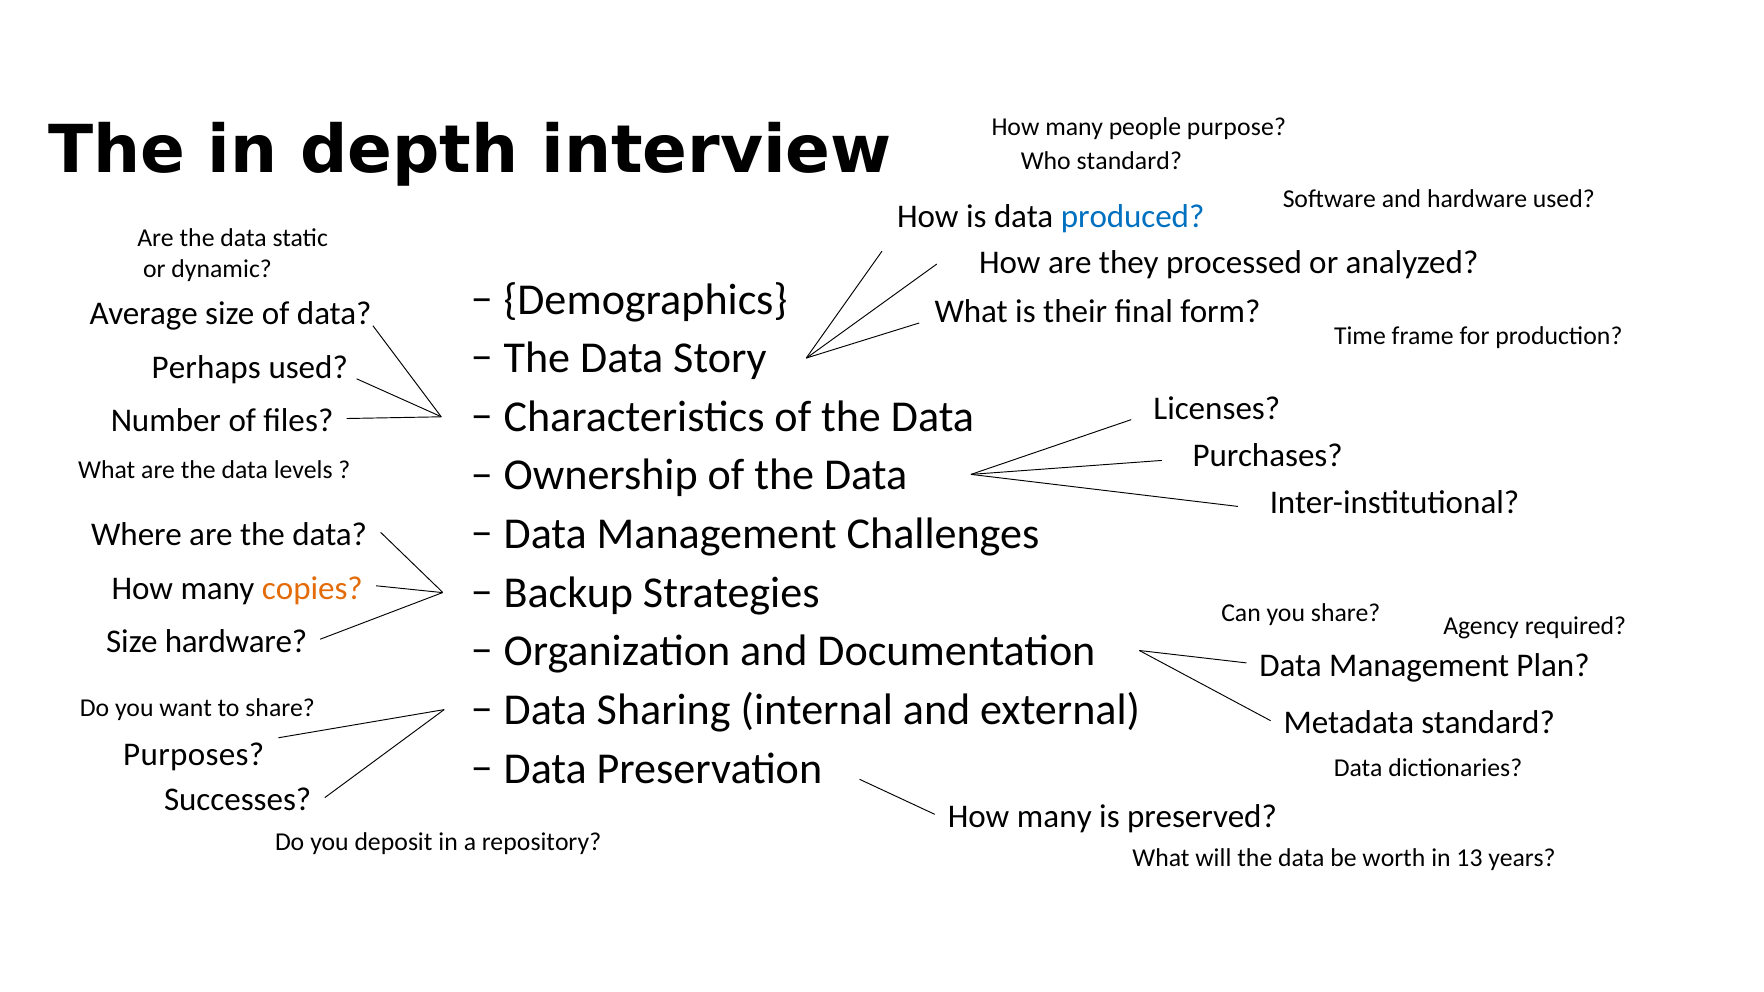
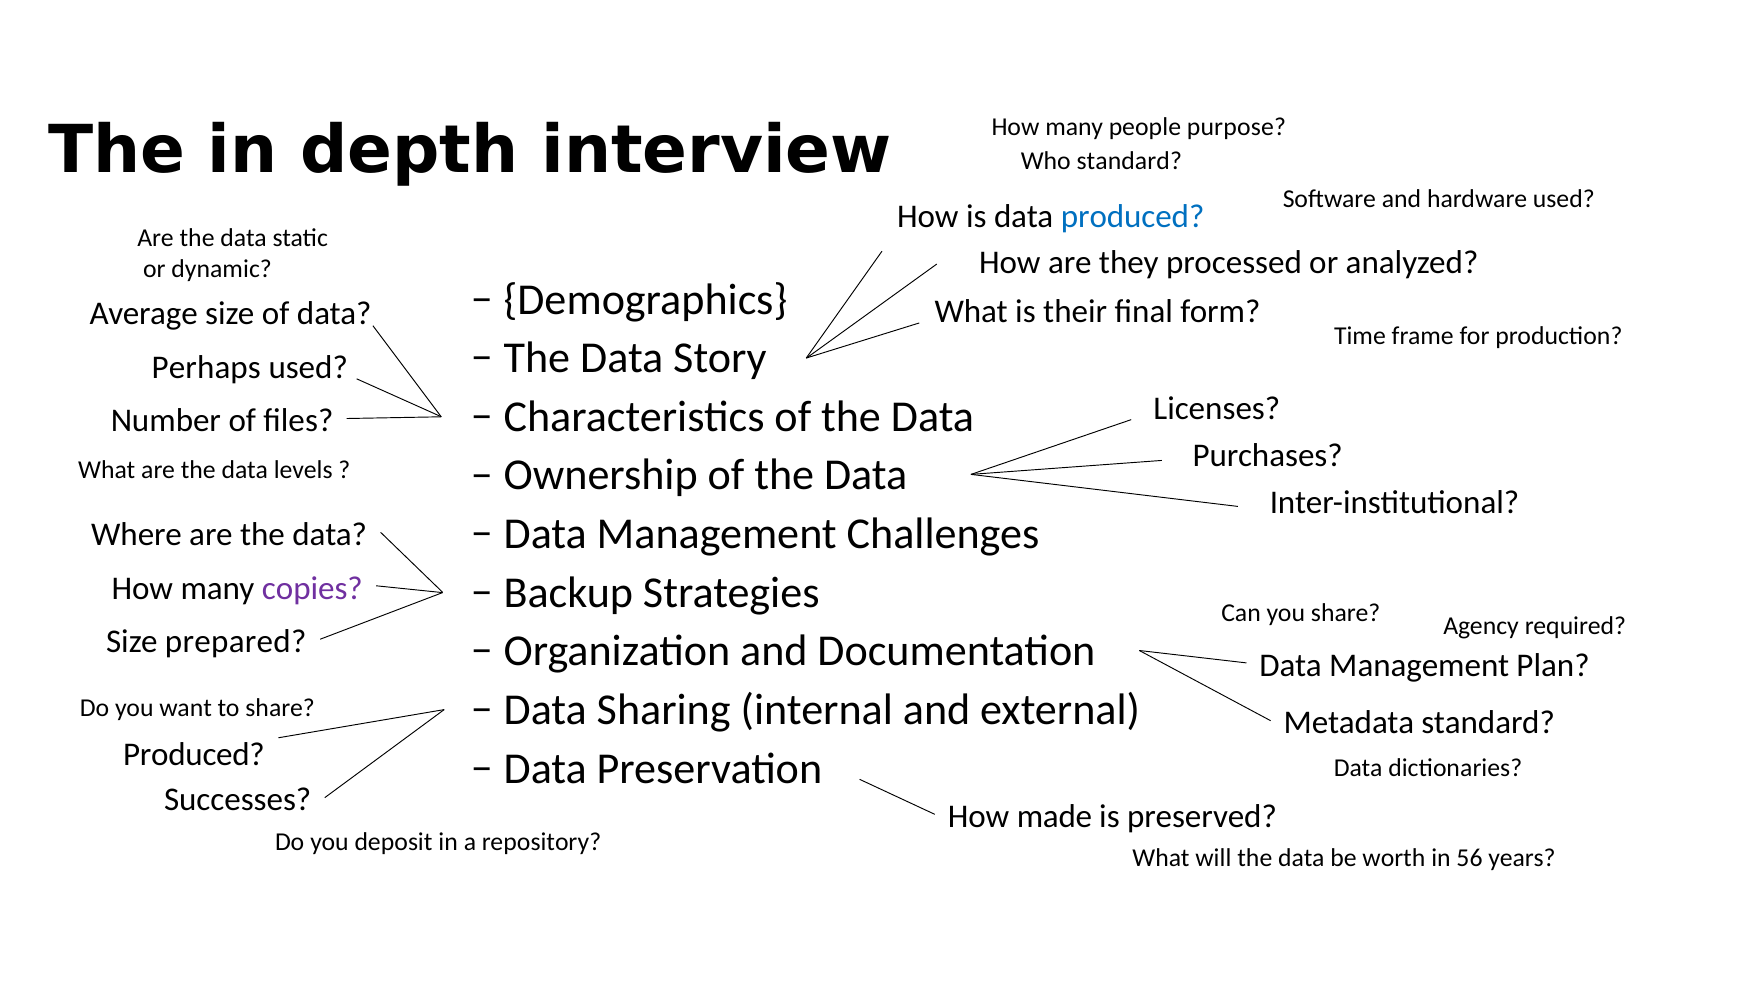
copies colour: orange -> purple (312, 588)
Size hardware: hardware -> prepared (236, 642)
Purposes: Purposes -> Produced (194, 755)
many: many -> made (1054, 817)
13: 13 -> 56 (1470, 859)
